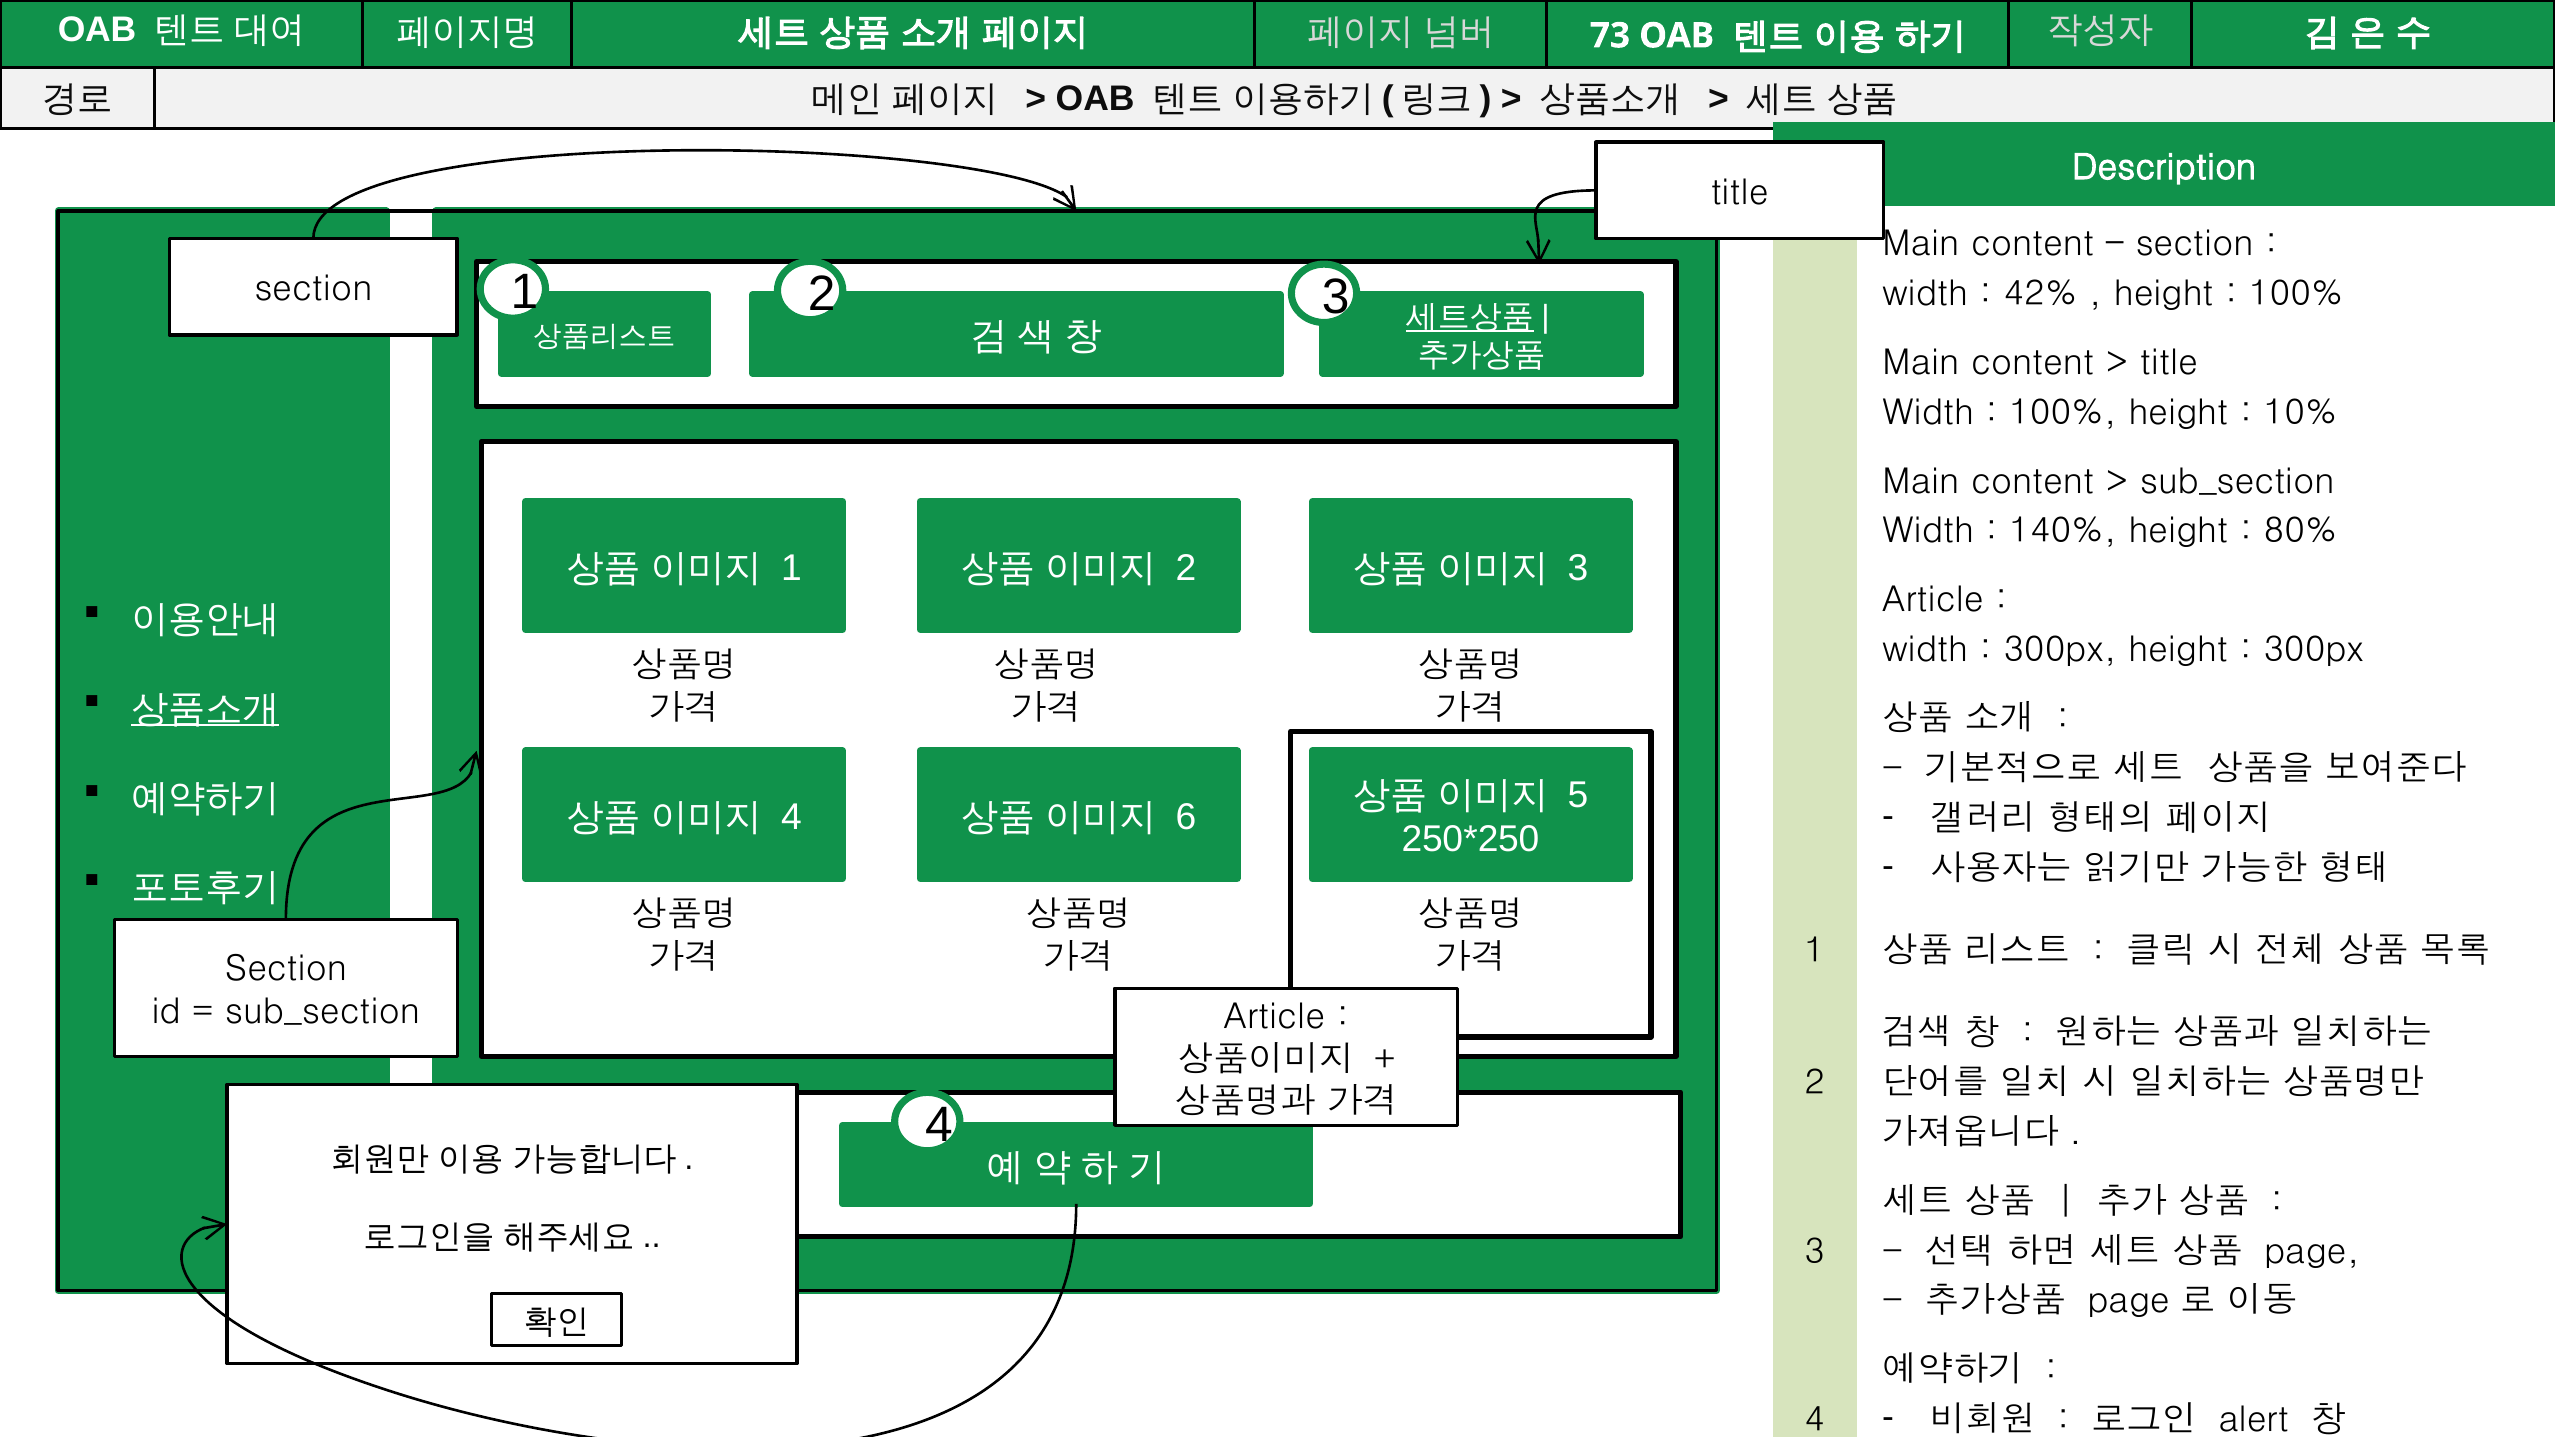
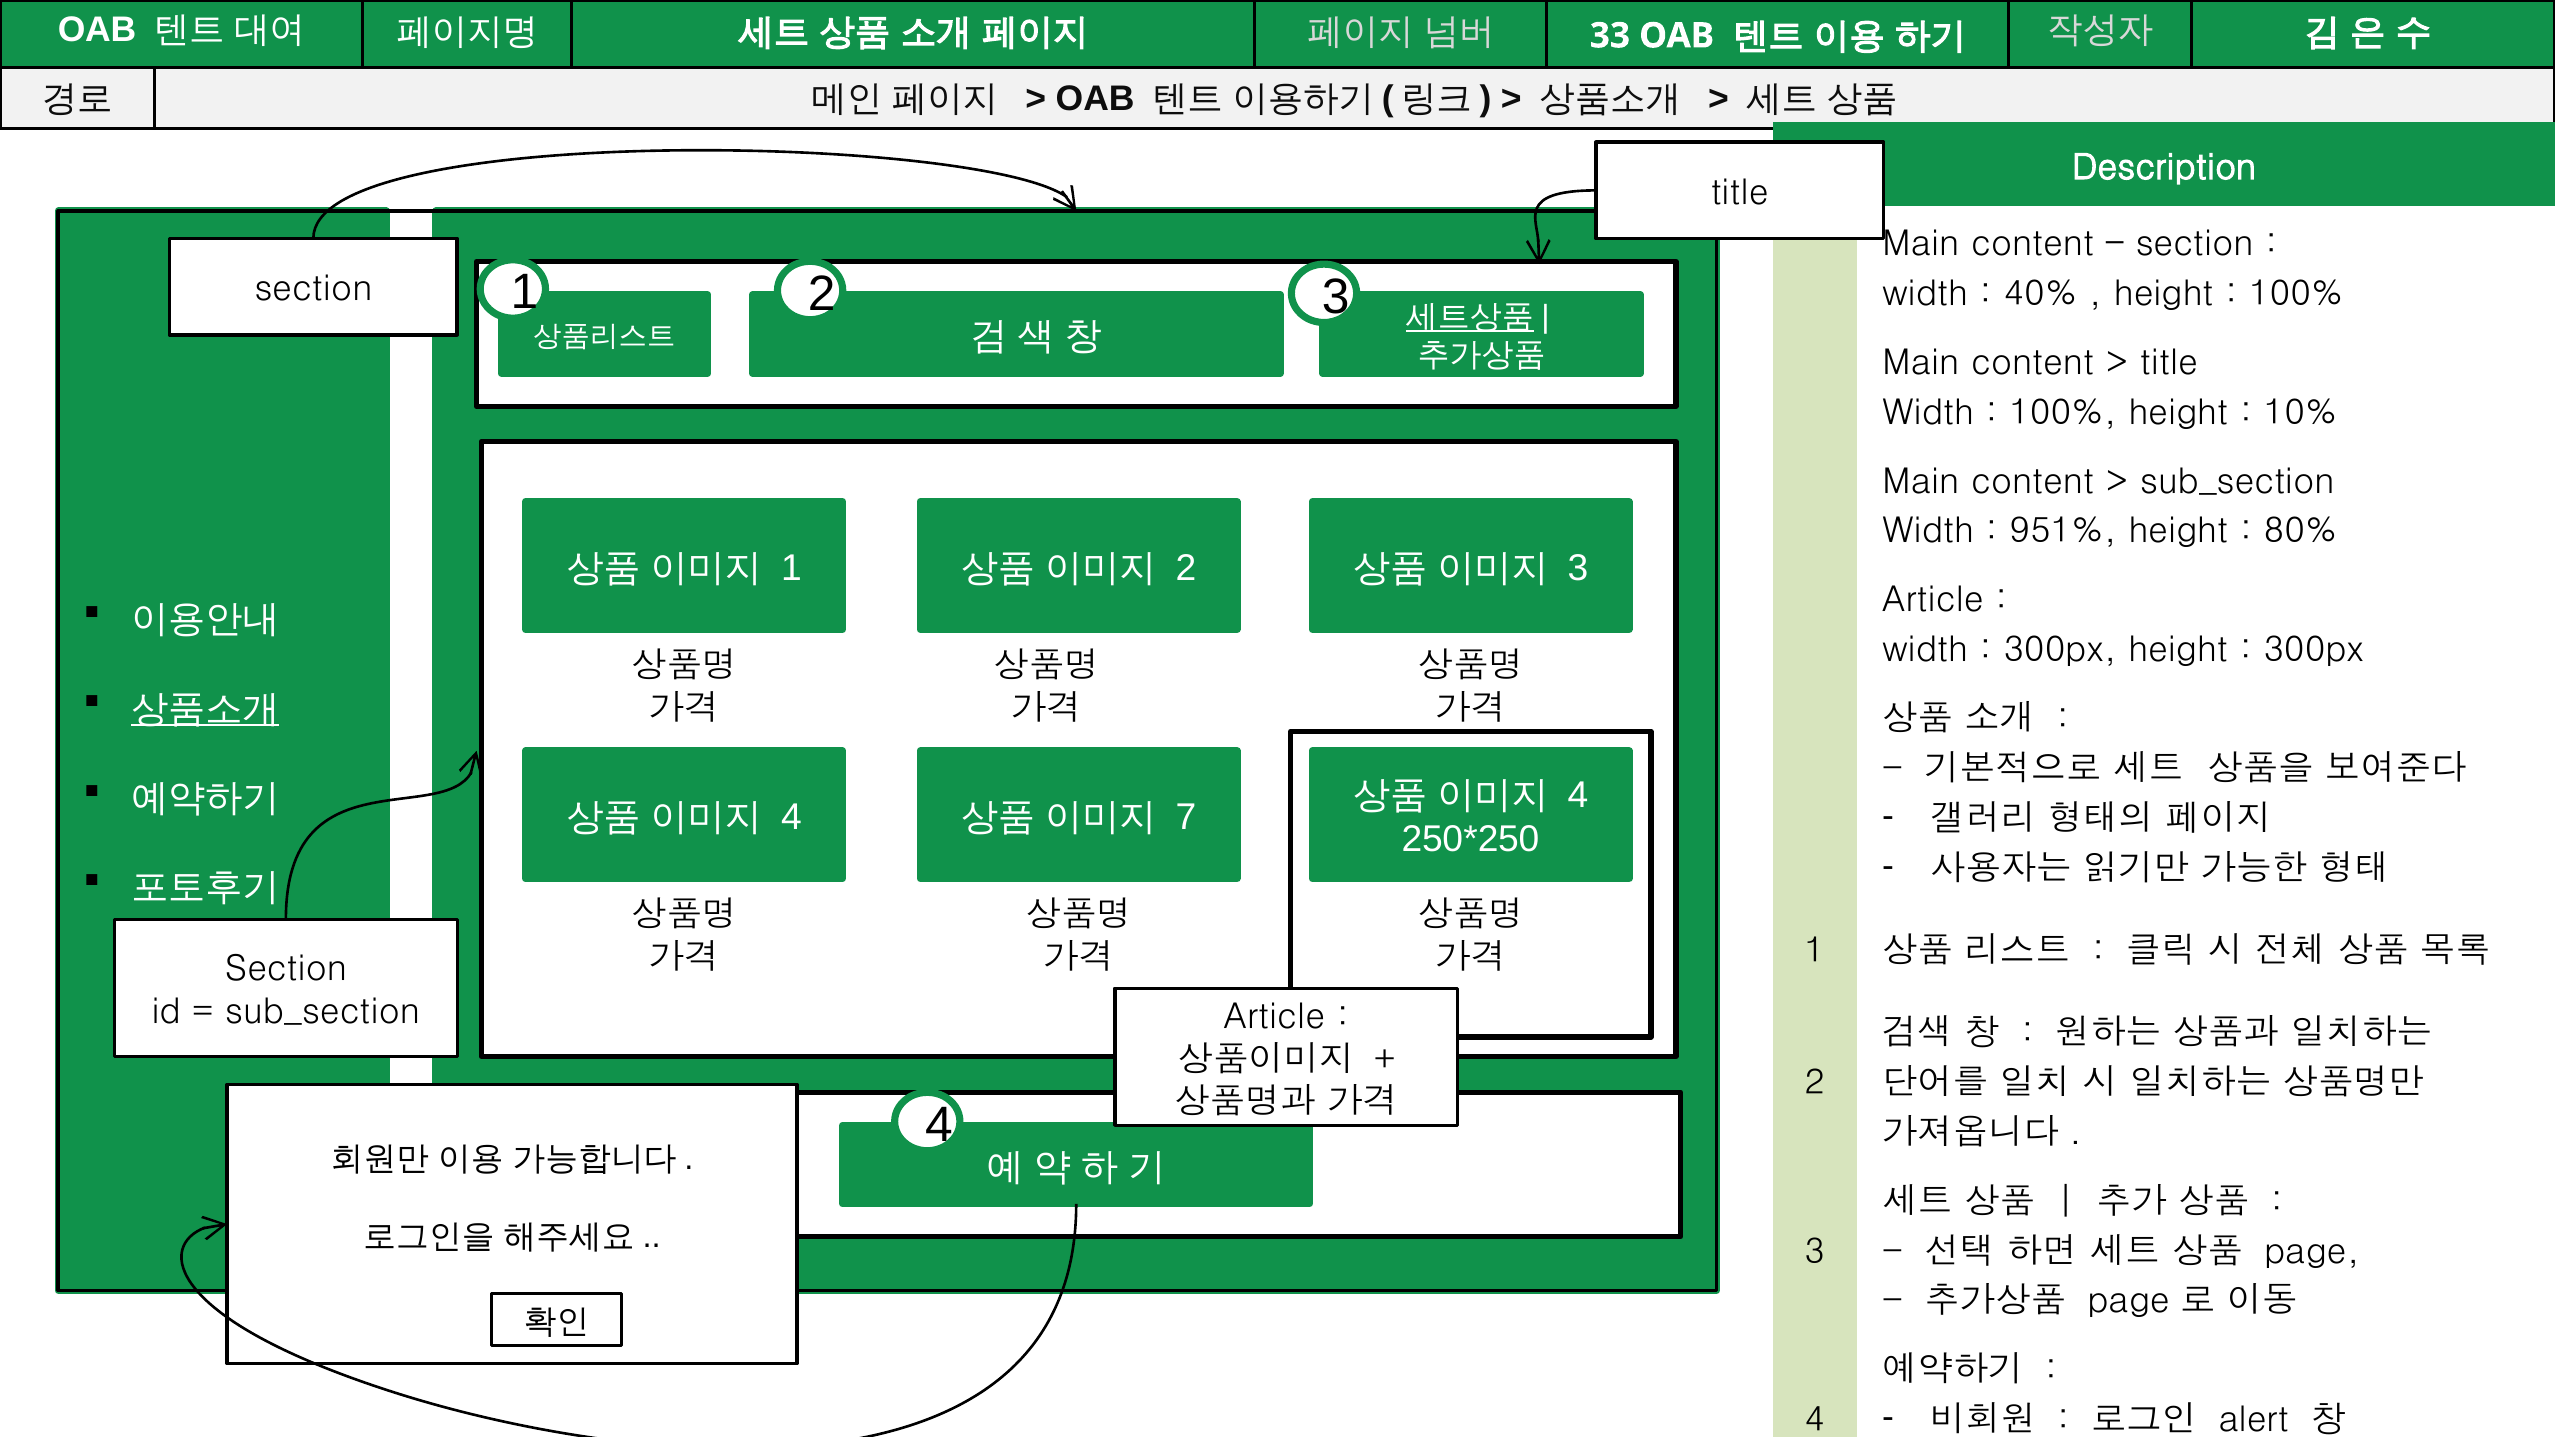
73: 73 -> 33 (1610, 36)
42%: 42% -> 40% (2040, 294)
140%: 140% -> 951% (2063, 531)
5: 5 -> 4 (1578, 795)
6: 6 -> 7 (1186, 817)
